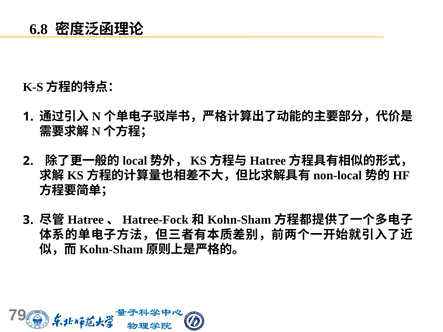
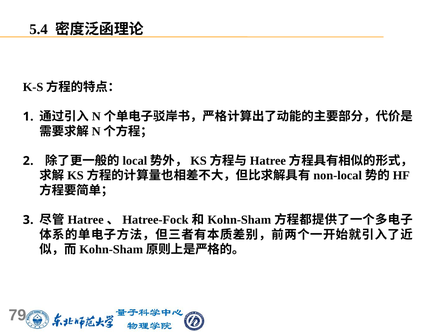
6.8: 6.8 -> 5.4 (39, 29)
